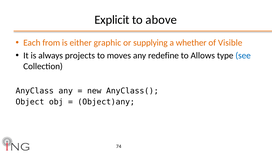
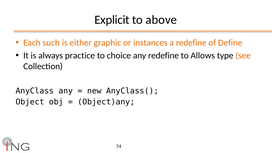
from: from -> such (51, 43)
supplying: supplying -> instances (150, 43)
a whether: whether -> redefine (191, 43)
Visible: Visible -> Define (230, 43)
projects: projects -> practice (80, 56)
moves: moves -> choice (119, 56)
see colour: blue -> orange (243, 56)
